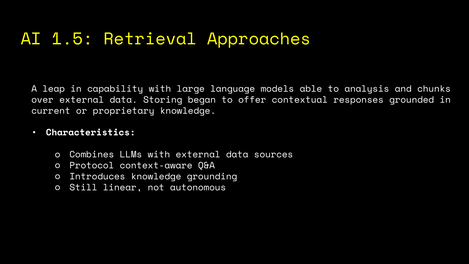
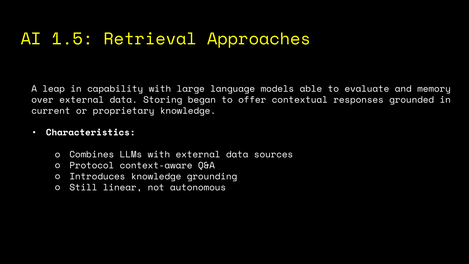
analysis: analysis -> evaluate (367, 89)
chunks: chunks -> memory (434, 89)
